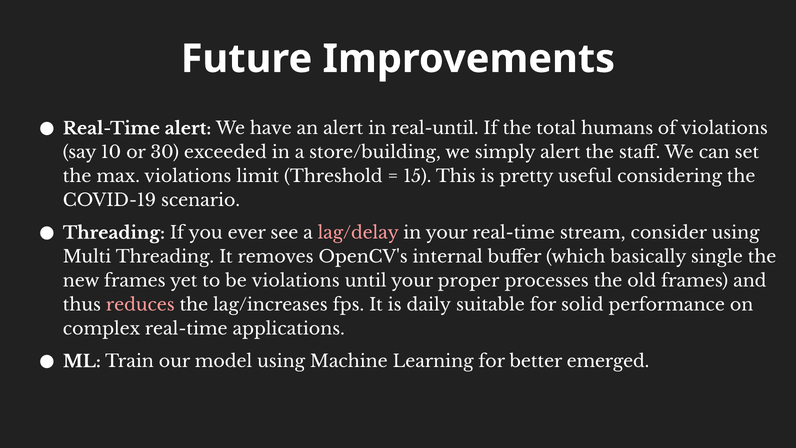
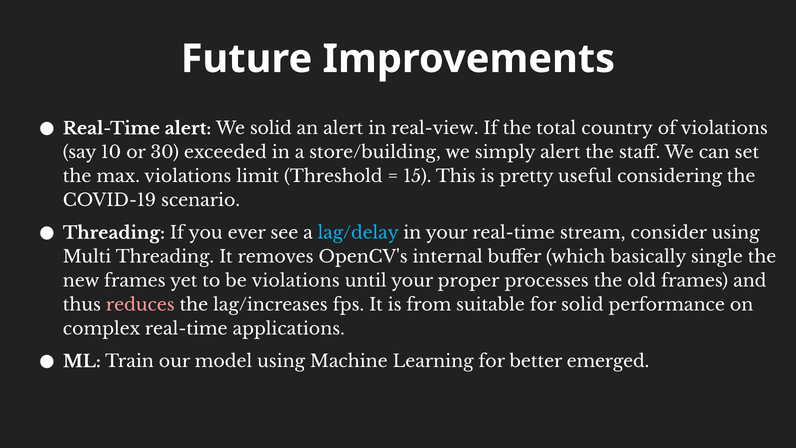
We have: have -> solid (271, 128)
real-until: real-until -> real-view (435, 128)
humans: humans -> country (617, 128)
lag/delay colour: pink -> light blue (358, 233)
daily: daily -> from (429, 305)
